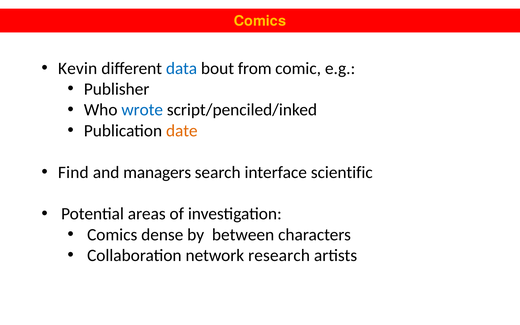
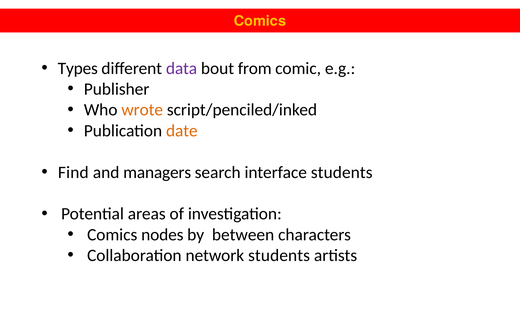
Kevin: Kevin -> Types (78, 68)
data colour: blue -> purple (182, 68)
wrote colour: blue -> orange (142, 110)
interface scientific: scientific -> students (342, 172)
dense: dense -> nodes (162, 235)
network research: research -> students (279, 256)
